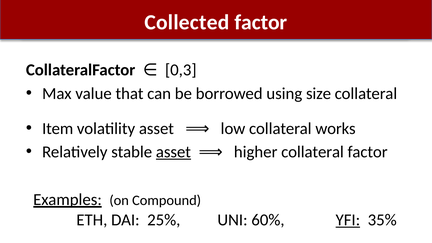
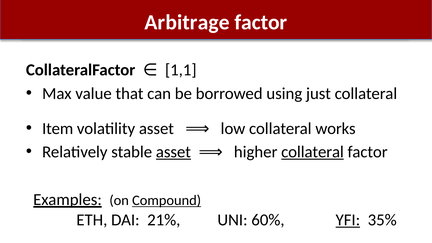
Collected: Collected -> Arbitrage (187, 23)
0,3: 0,3 -> 1,1 (181, 70)
size: size -> just (319, 94)
collateral underline: none -> present (313, 152)
Compound underline: none -> present (167, 200)
25%: 25% -> 21% (164, 220)
